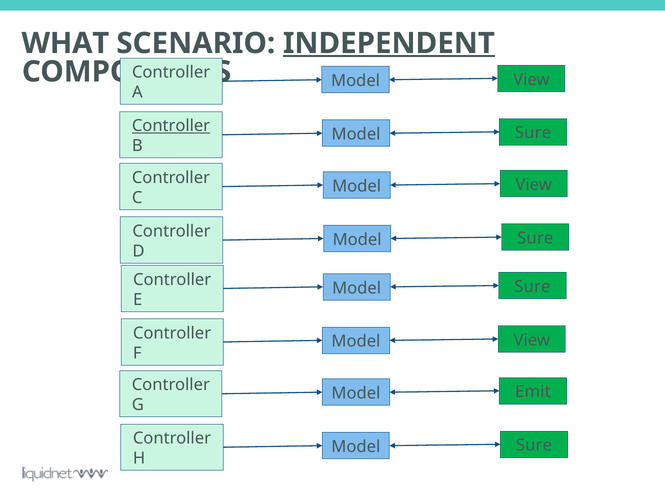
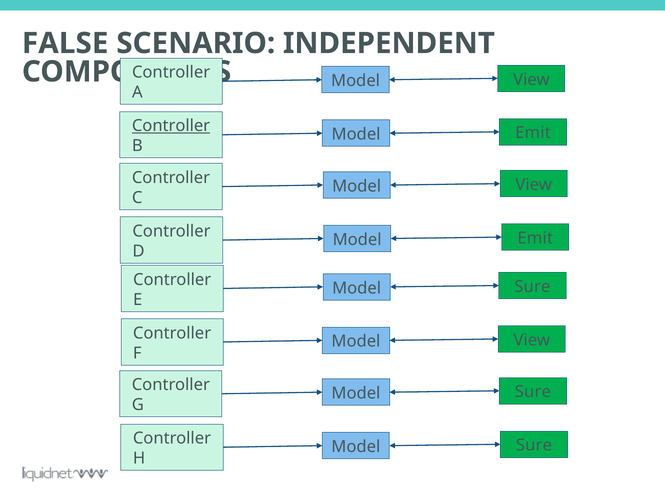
WHAT: WHAT -> FALSE (65, 43)
INDEPENDENT underline: present -> none (389, 43)
Sure: Sure -> Emit (533, 133)
Sure: Sure -> Emit (535, 238)
Emit: Emit -> Sure (533, 392)
